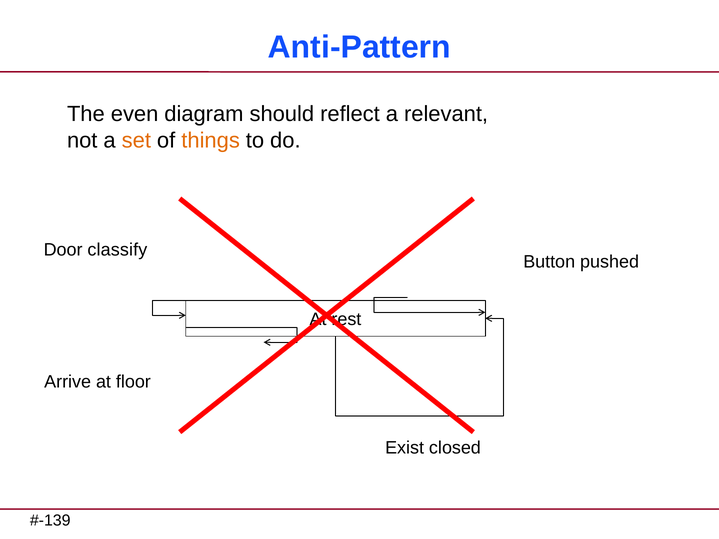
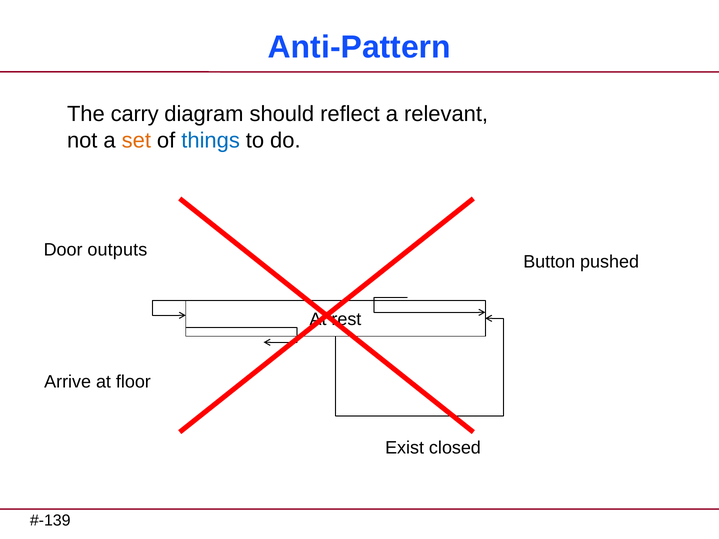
even: even -> carry (135, 114)
things colour: orange -> blue (211, 140)
classify: classify -> outputs (117, 250)
